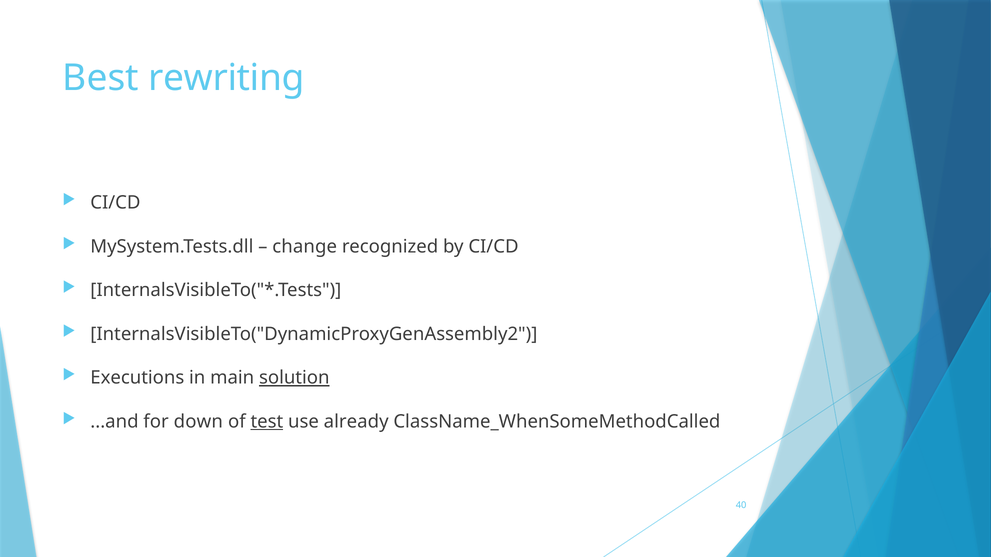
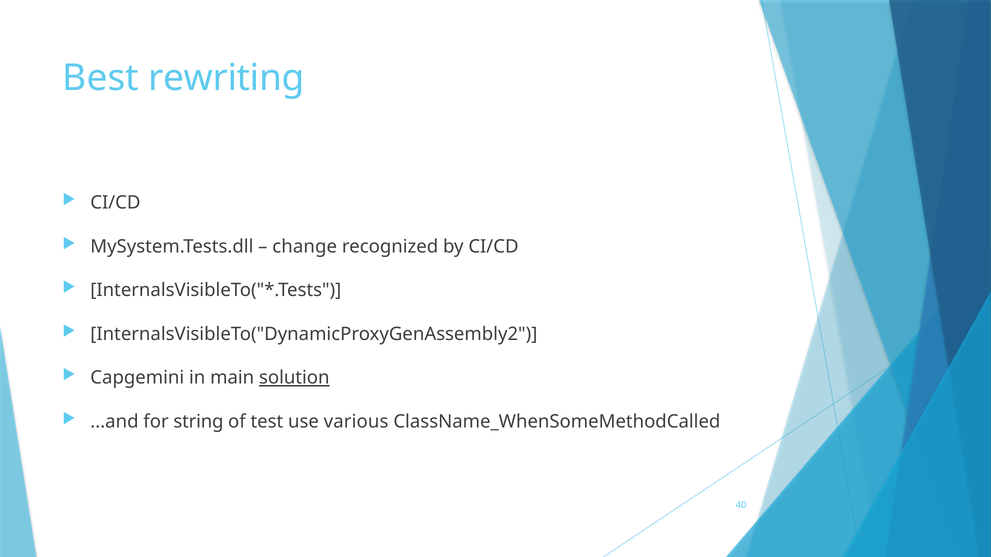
Executions: Executions -> Capgemini (137, 378)
down: down -> string (198, 422)
test underline: present -> none (267, 422)
already: already -> various (356, 422)
